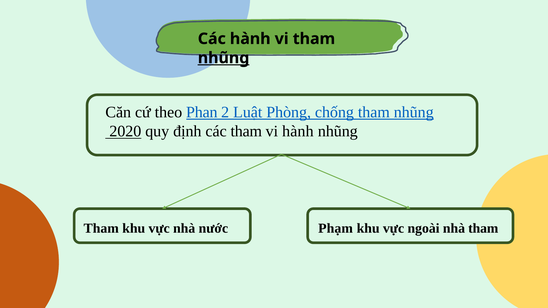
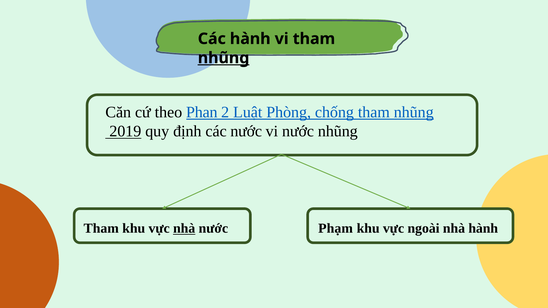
2020: 2020 -> 2019 (125, 131)
các tham: tham -> nước (246, 131)
vi hành: hành -> nước (298, 131)
nhà underline: none -> present (184, 229)
nhà tham: tham -> hành (483, 229)
